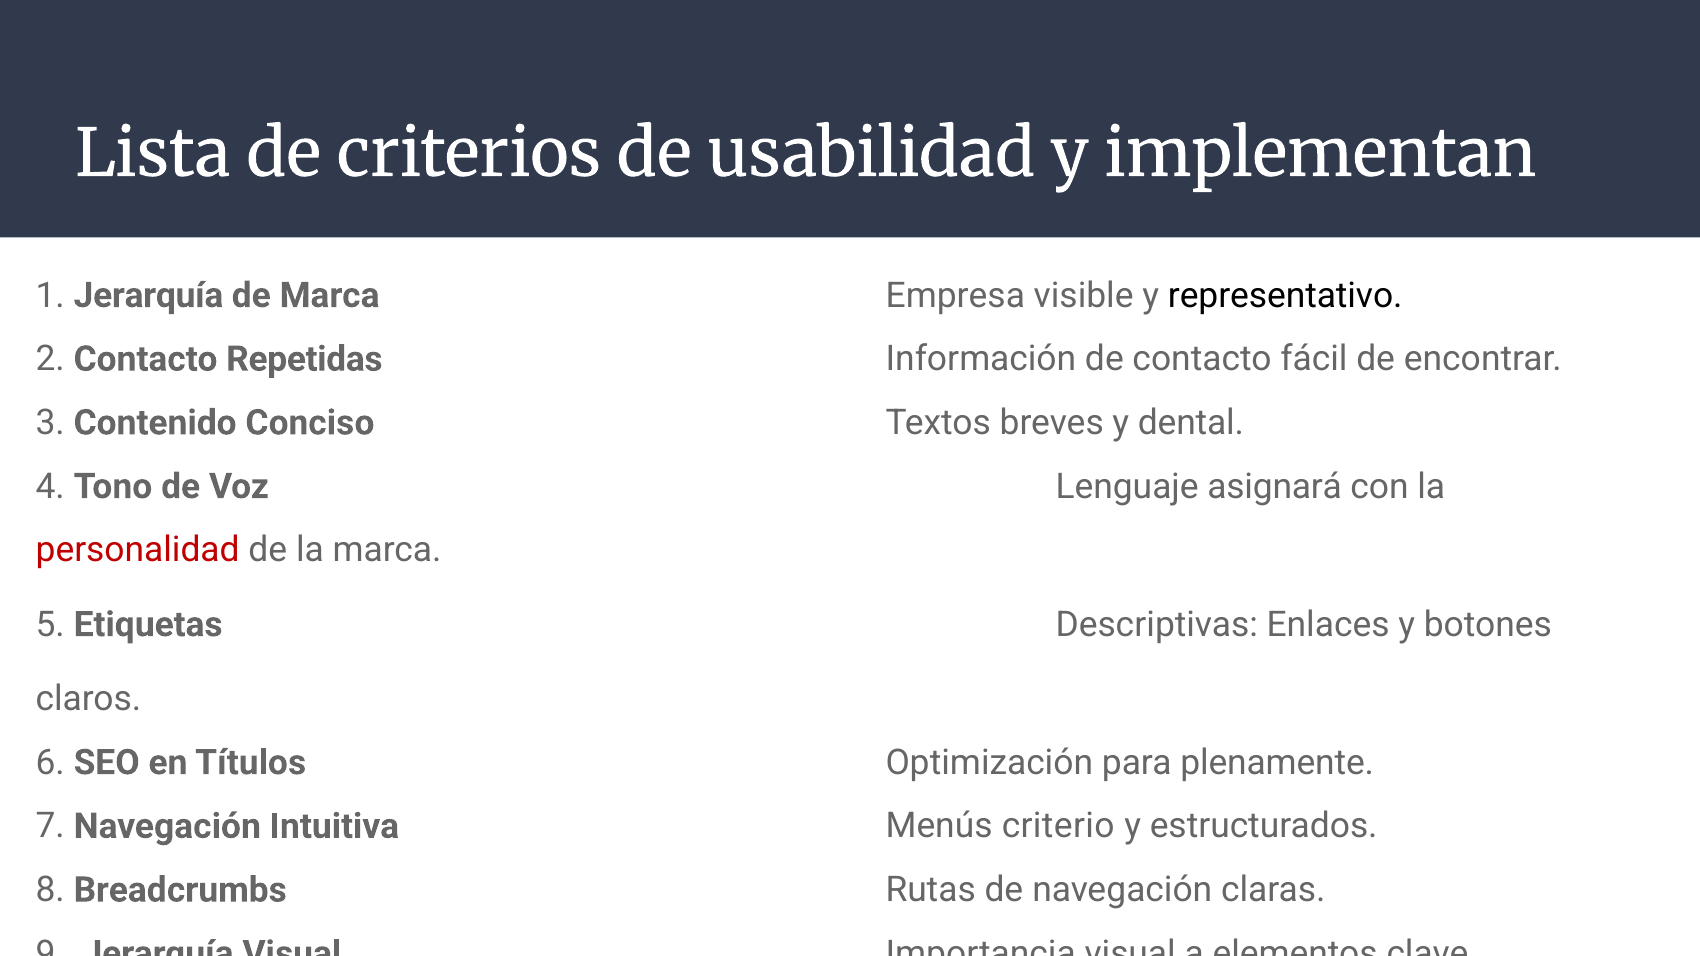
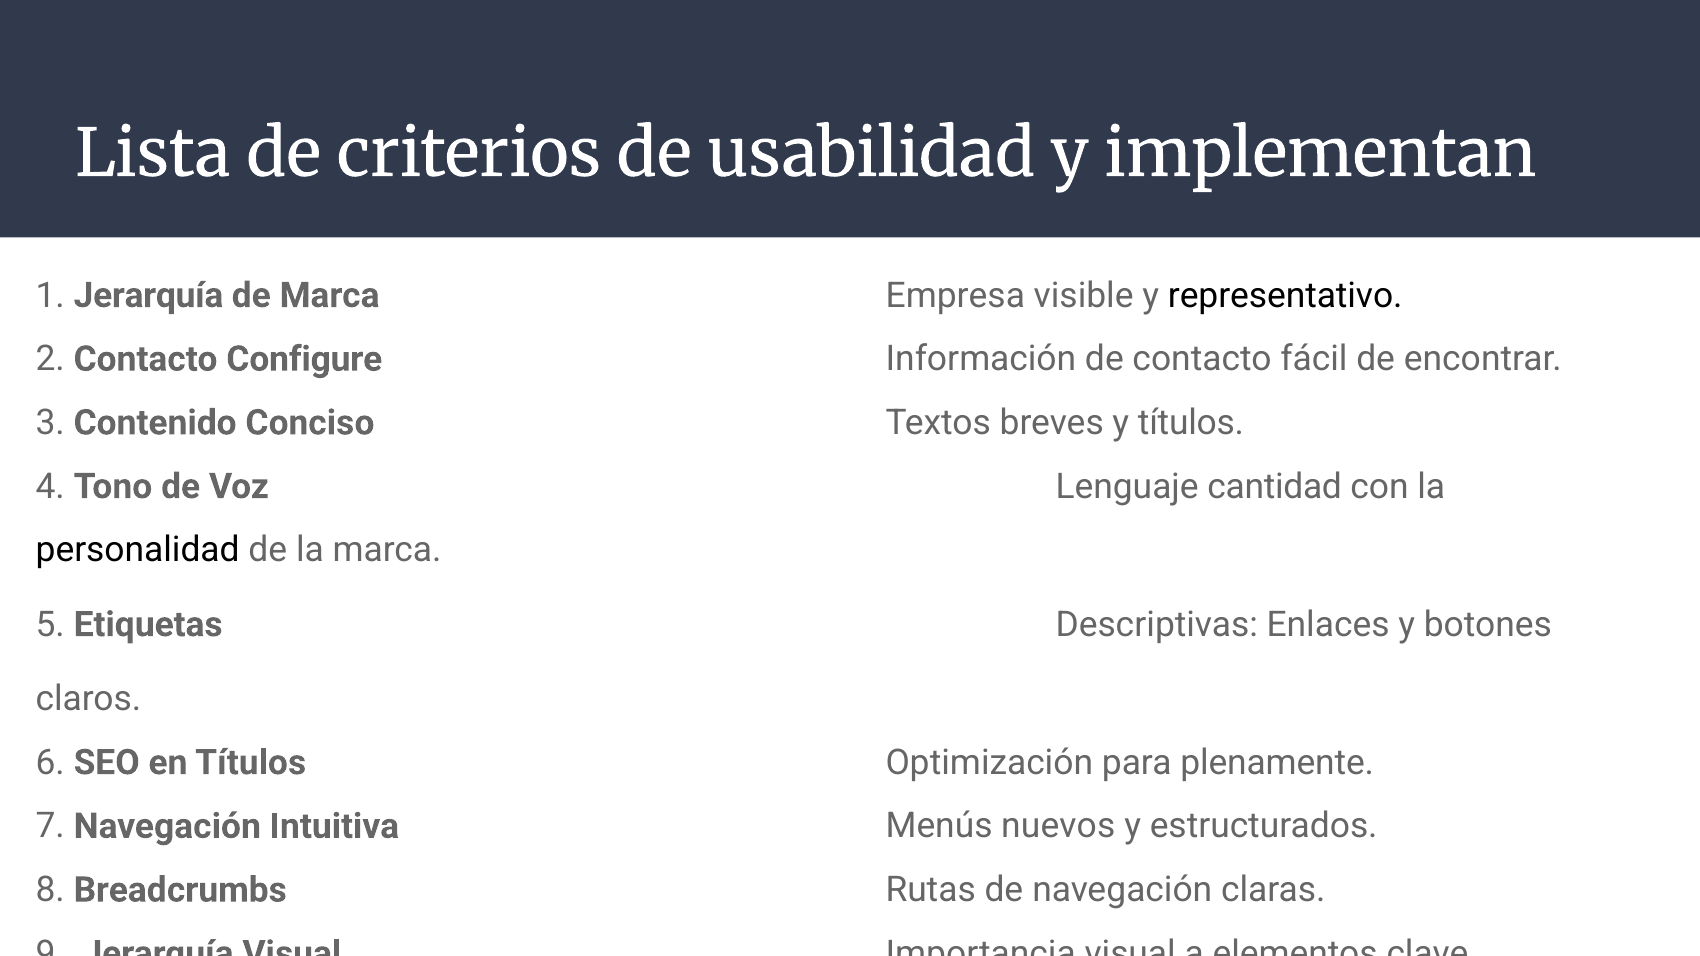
Repetidas: Repetidas -> Configure (304, 359)
y dental: dental -> títulos (1191, 423)
asignará: asignará -> cantidad (1275, 487)
personalidad colour: red -> black (138, 550)
criterio: criterio -> nuevos (1058, 826)
